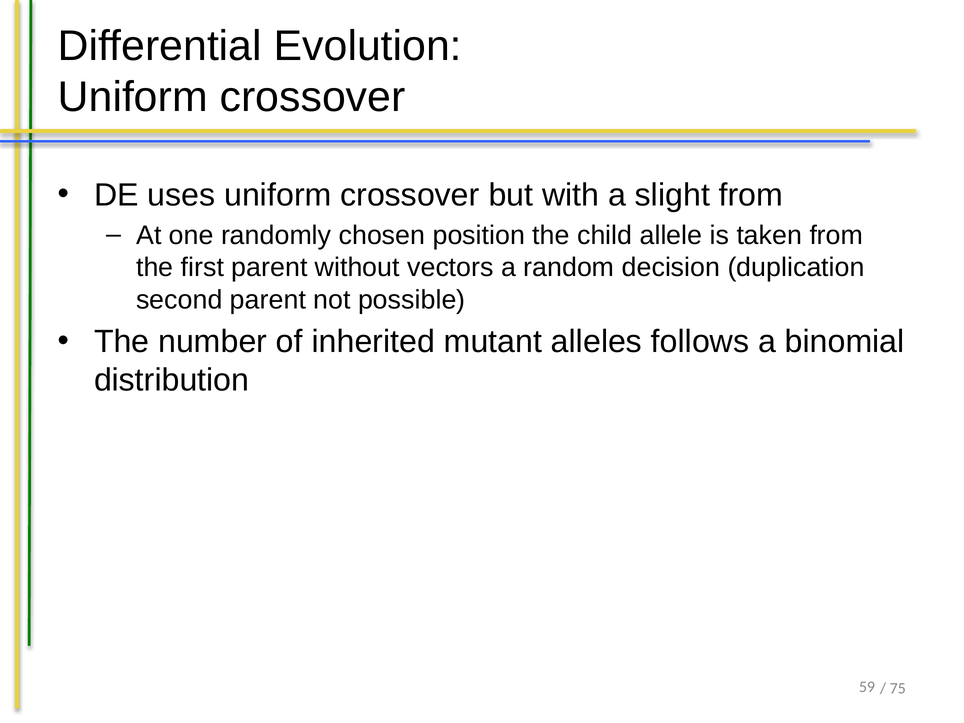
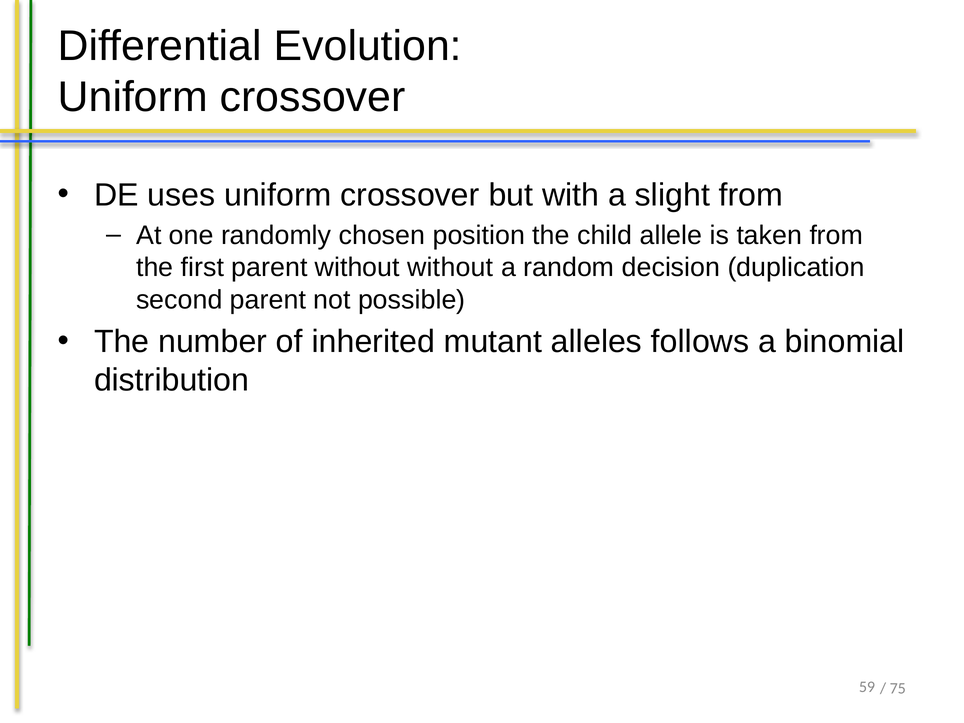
without vectors: vectors -> without (450, 268)
